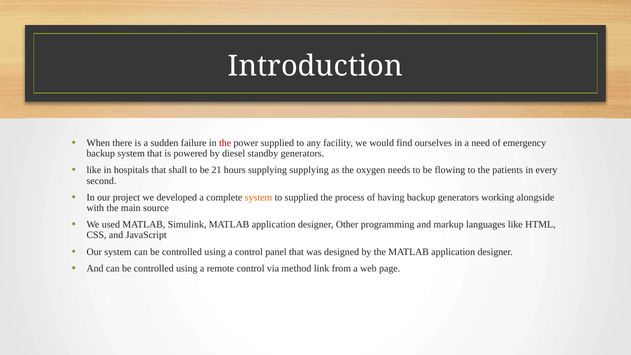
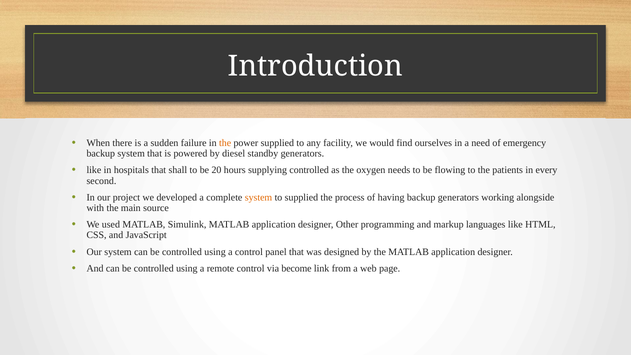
the colour: red -> orange (225, 143)
21: 21 -> 20 (216, 170)
supplying supplying: supplying -> controlled (309, 170)
method: method -> become (297, 268)
